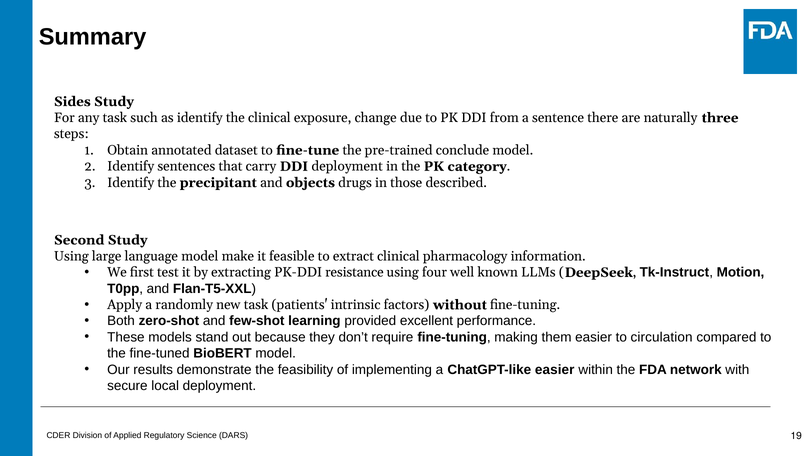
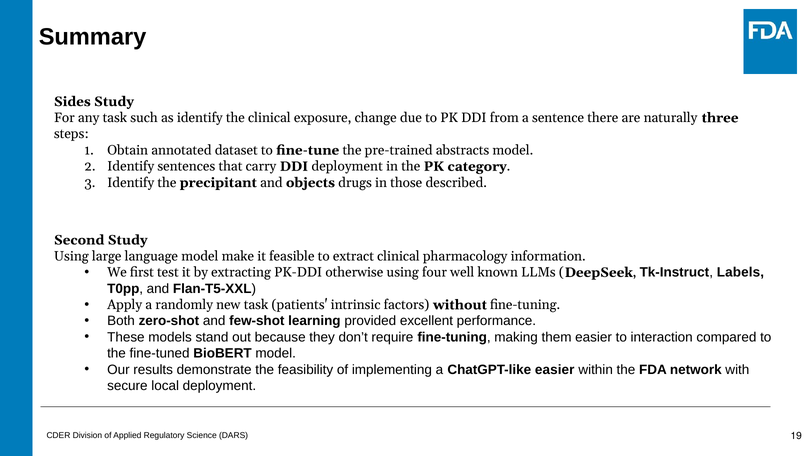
conclude: conclude -> abstracts (463, 150)
resistance: resistance -> otherwise (354, 273)
Motion: Motion -> Labels (740, 273)
circulation: circulation -> interaction (662, 337)
